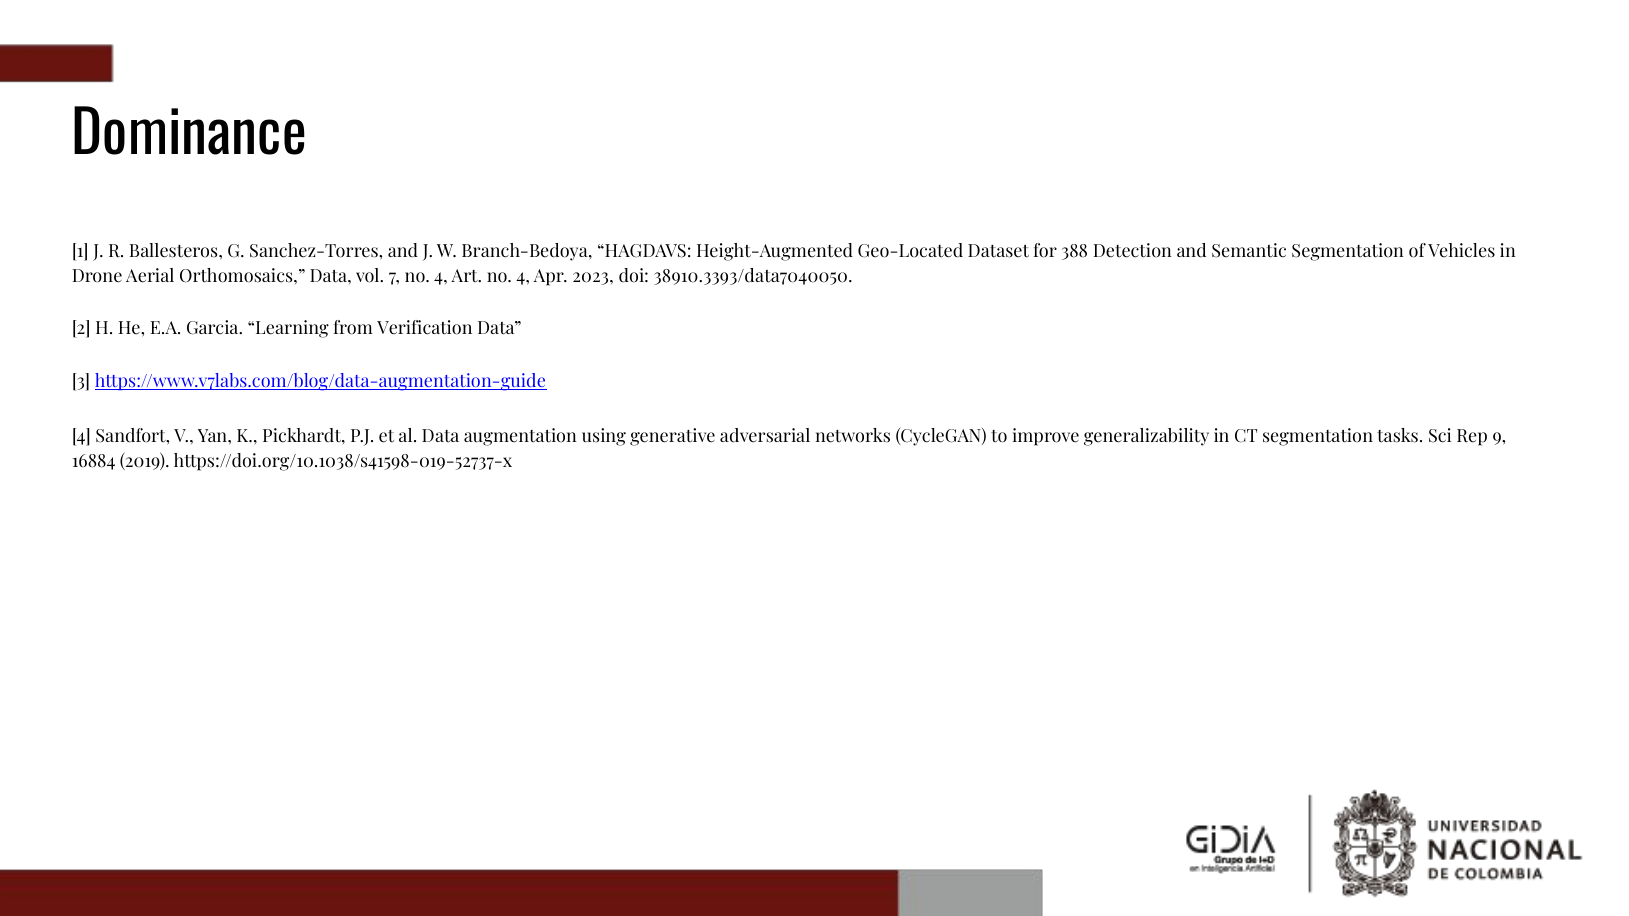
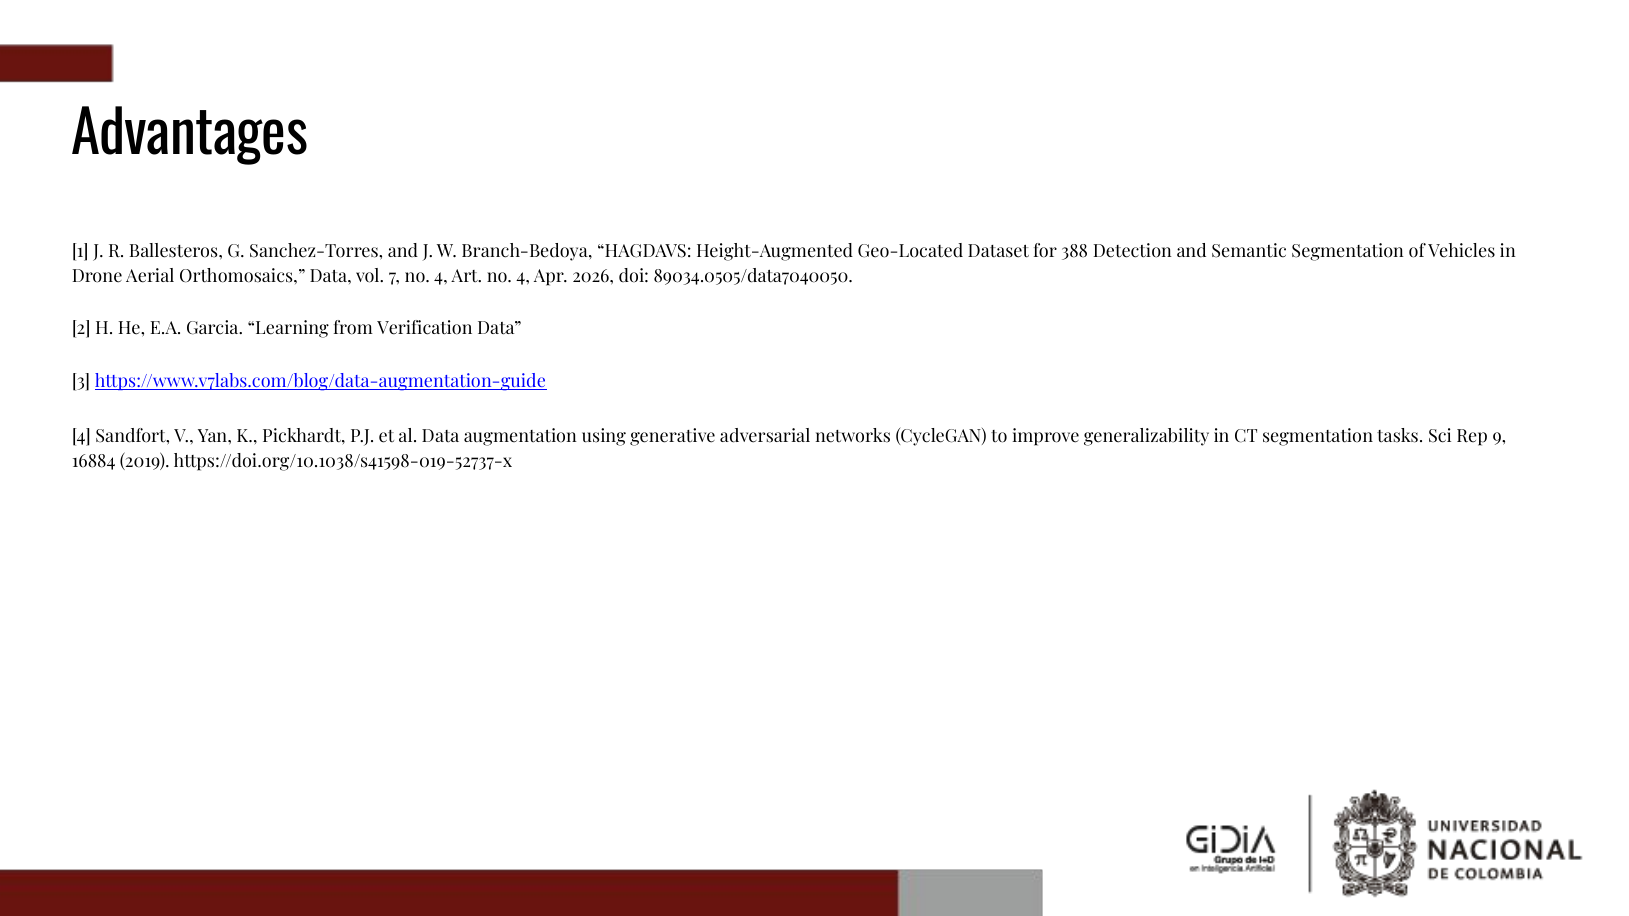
Dominance: Dominance -> Advantages (190, 135)
2023: 2023 -> 2026 (593, 277)
38910.3393/data7040050: 38910.3393/data7040050 -> 89034.0505/data7040050 (753, 277)
